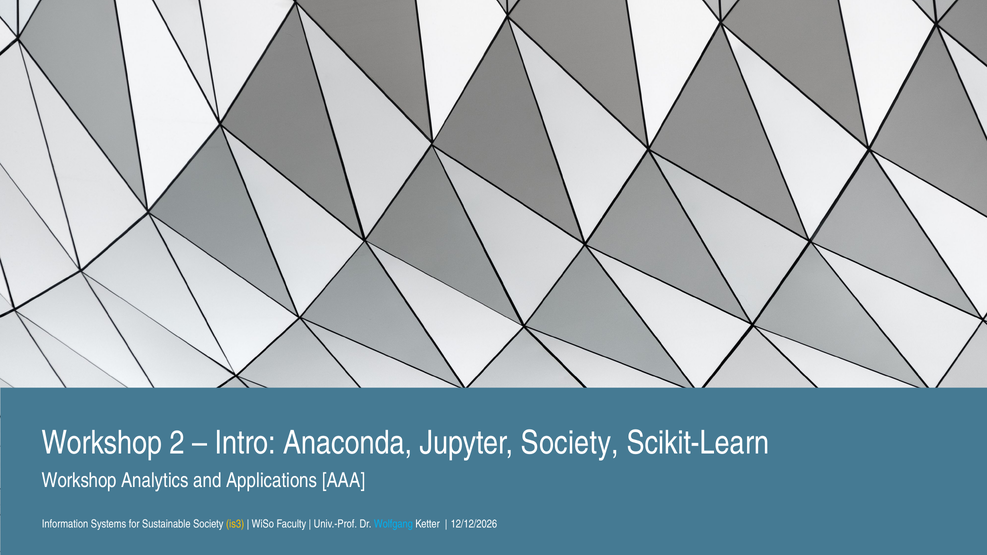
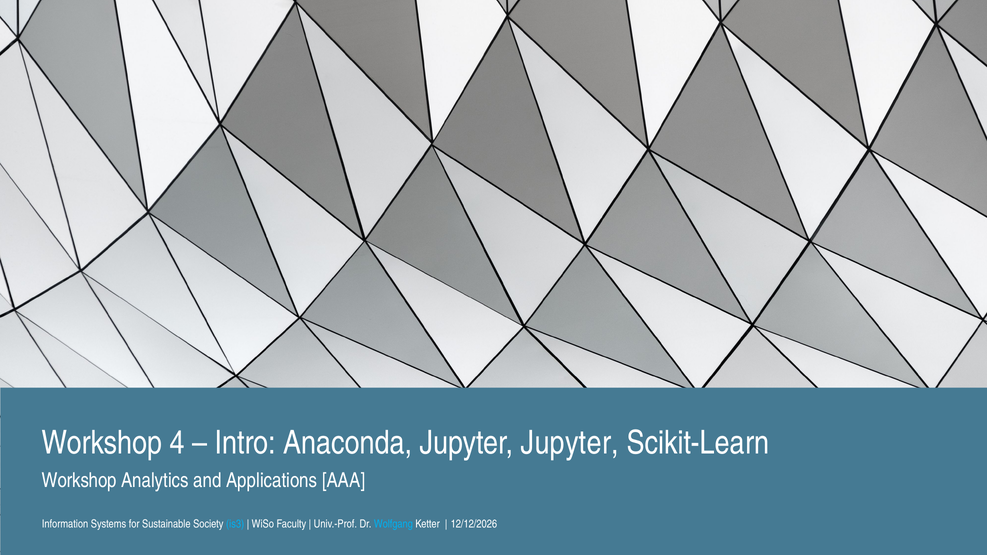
2: 2 -> 4 (177, 443)
Jupyter Society: Society -> Jupyter (570, 443)
is3 colour: yellow -> light blue (235, 524)
